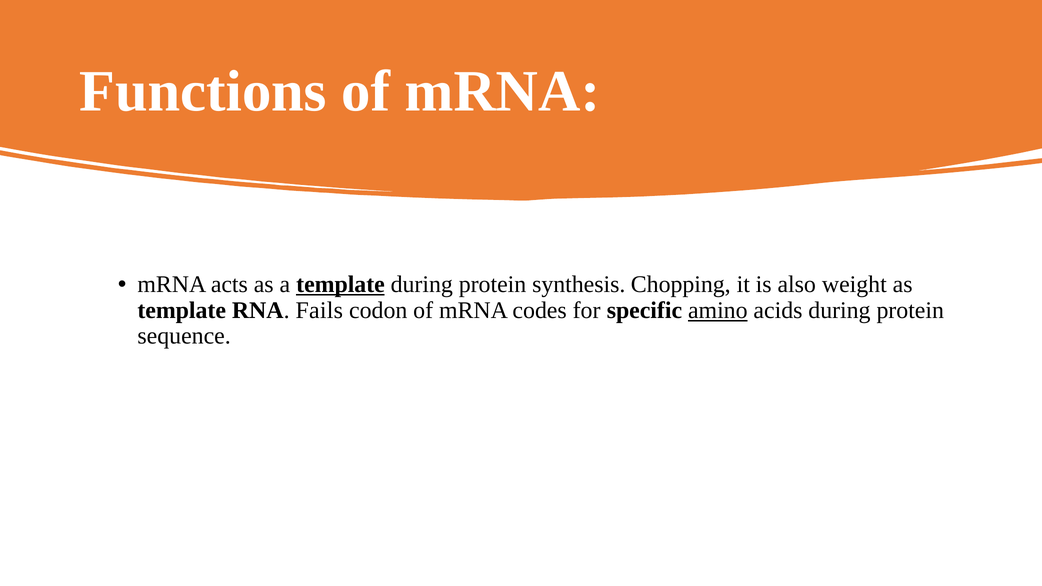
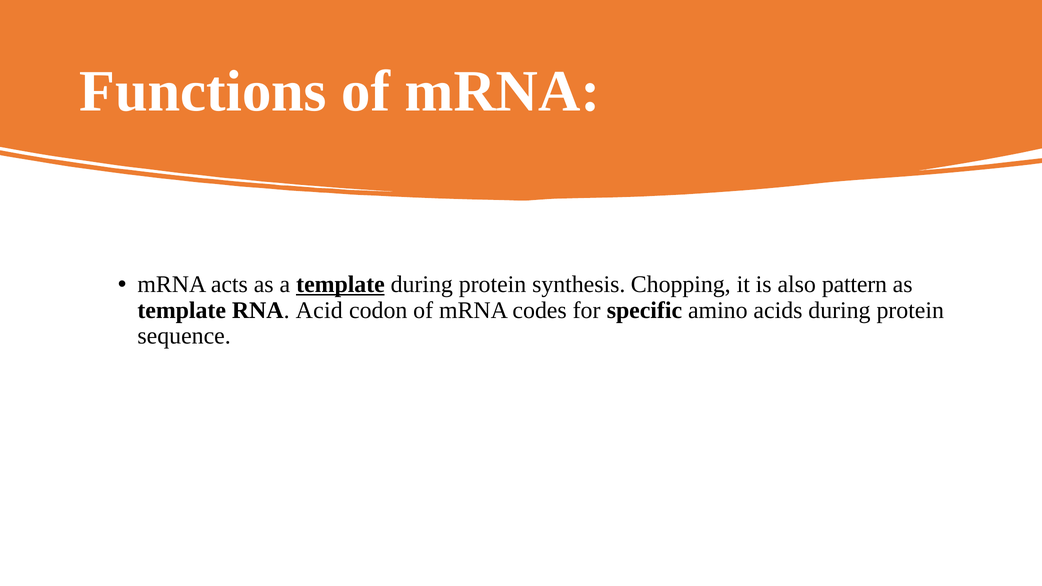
weight: weight -> pattern (854, 285)
Fails: Fails -> Acid (319, 310)
amino underline: present -> none (718, 310)
